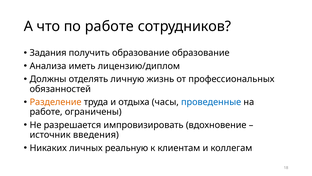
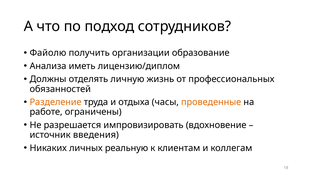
по работе: работе -> подход (109, 26)
Задания: Задания -> Файолю (48, 53)
получить образование: образование -> организации (141, 53)
проведенные colour: blue -> orange (211, 102)
